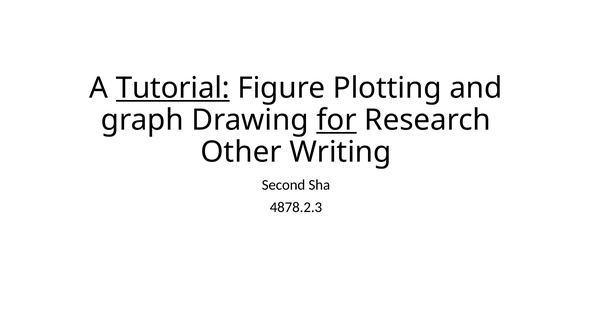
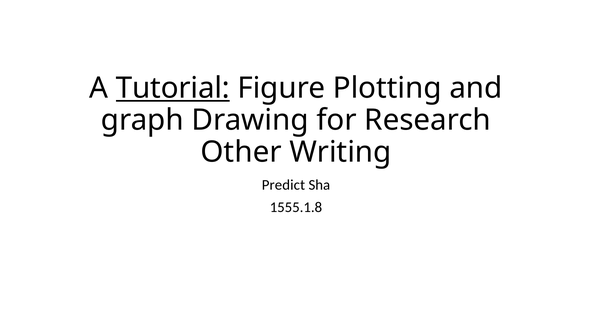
for underline: present -> none (336, 120)
Second: Second -> Predict (283, 185)
4878.2.3: 4878.2.3 -> 1555.1.8 (296, 207)
